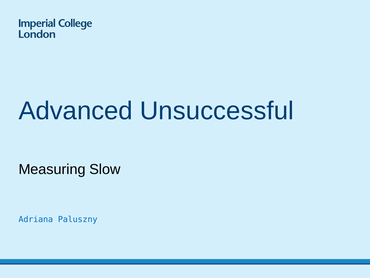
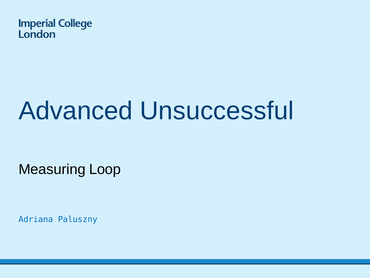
Slow: Slow -> Loop (105, 169)
